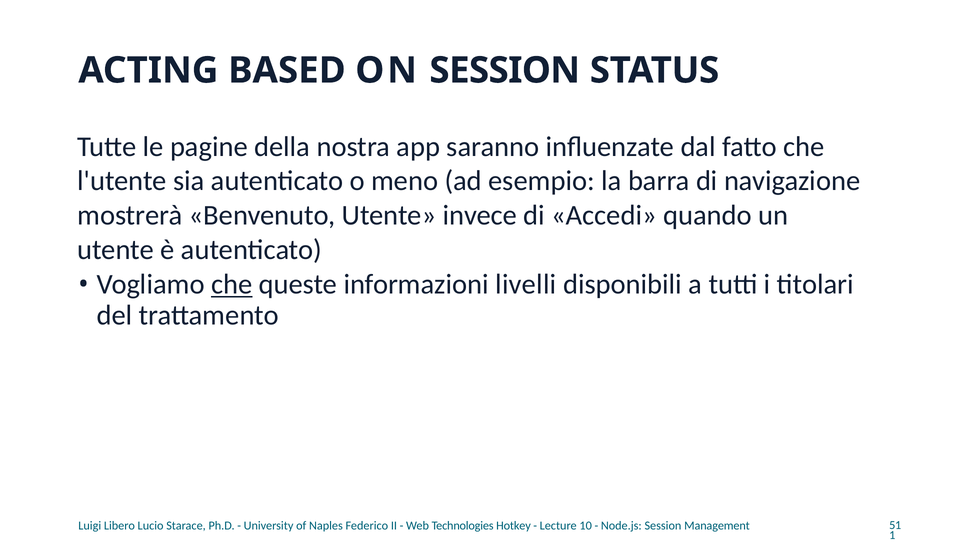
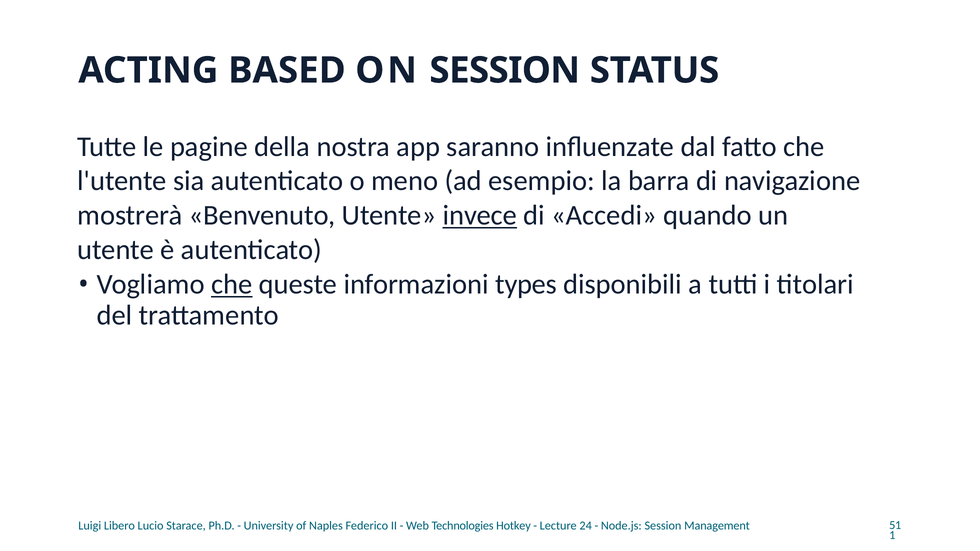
invece underline: none -> present (480, 215)
livelli: livelli -> types (526, 285)
10: 10 -> 24 (586, 526)
